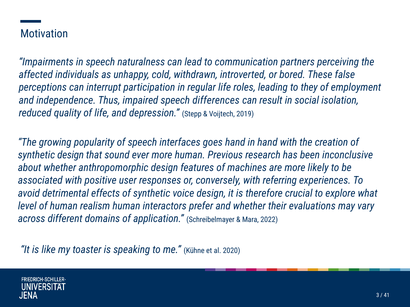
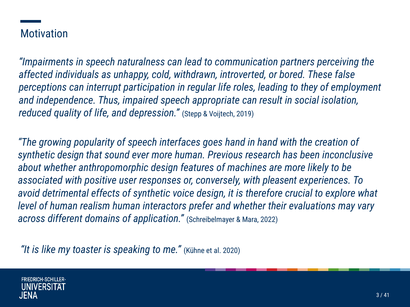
differences: differences -> appropriate (216, 100)
referring: referring -> pleasent (280, 181)
